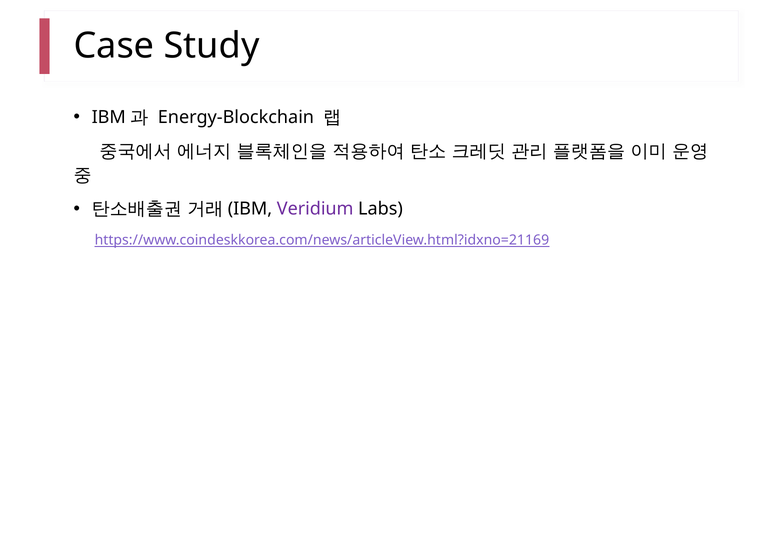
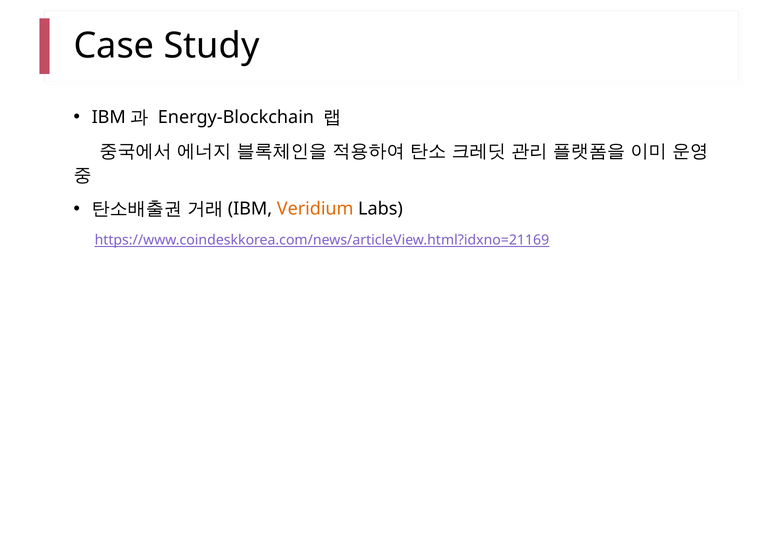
Veridium colour: purple -> orange (315, 209)
